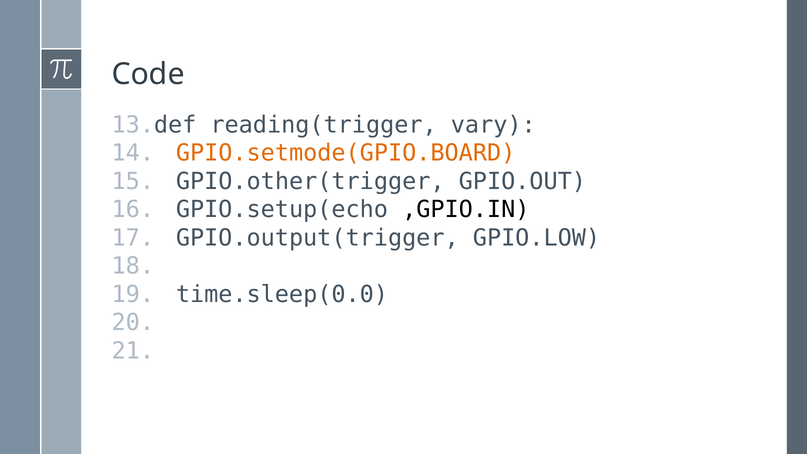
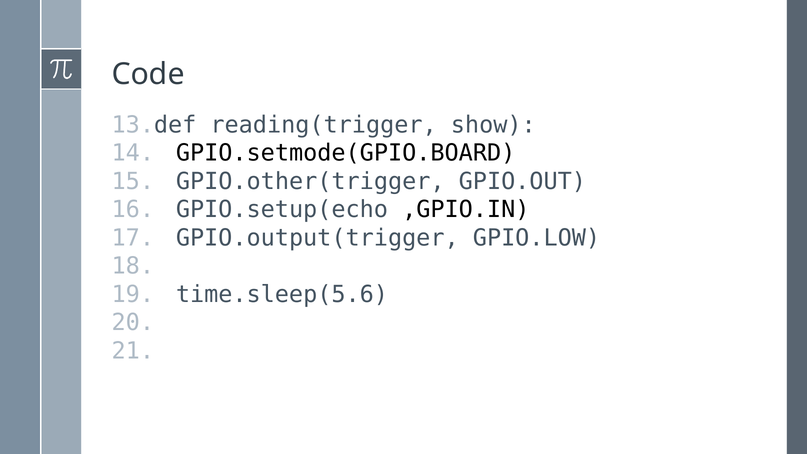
vary: vary -> show (493, 125)
GPIO.setmode(GPIO.BOARD colour: orange -> black (346, 153)
time.sleep(0.0: time.sleep(0.0 -> time.sleep(5.6 (282, 294)
